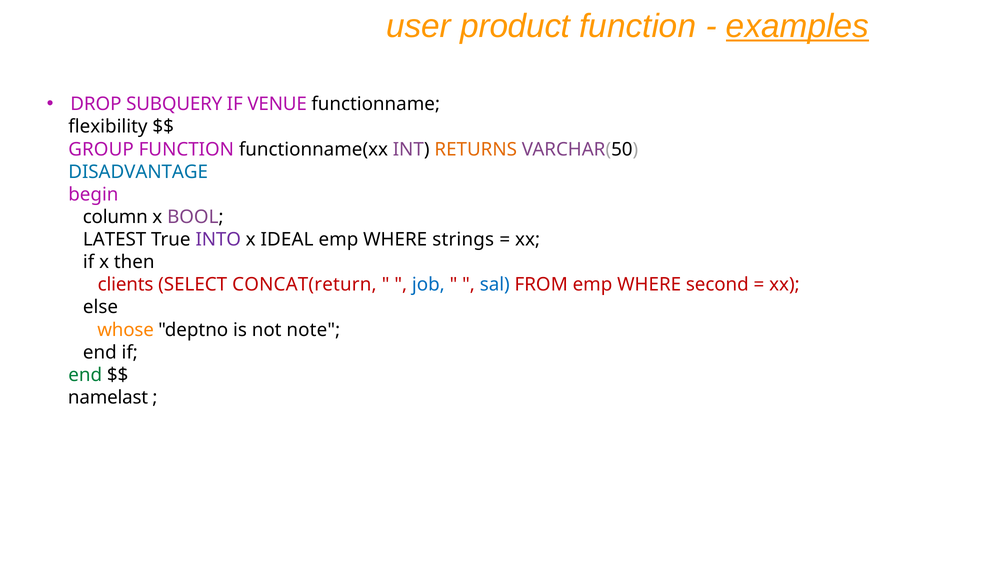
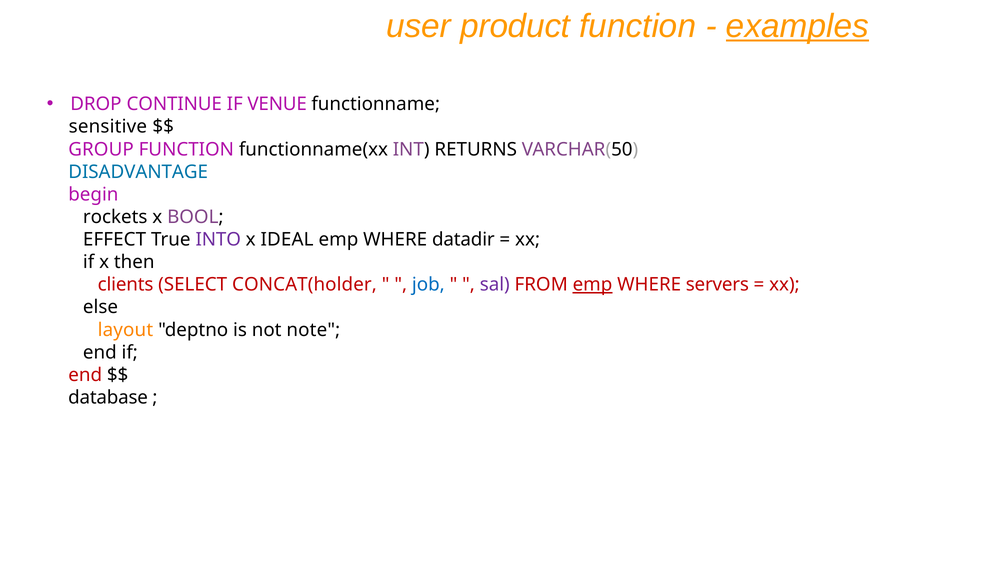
SUBQUERY: SUBQUERY -> CONTINUE (174, 104)
flexibility: flexibility -> sensitive (108, 127)
RETURNS colour: orange -> black (476, 149)
column: column -> rockets (115, 217)
LATEST: LATEST -> EFFECT (115, 239)
strings: strings -> datadir (463, 239)
CONCAT(return: CONCAT(return -> CONCAT(holder (304, 284)
sal colour: blue -> purple (495, 284)
emp underline: none -> present (592, 284)
second: second -> servers (717, 284)
whose: whose -> layout (125, 330)
end colour: green -> red (85, 375)
namelast: namelast -> database (108, 397)
